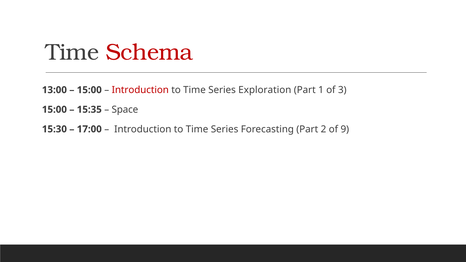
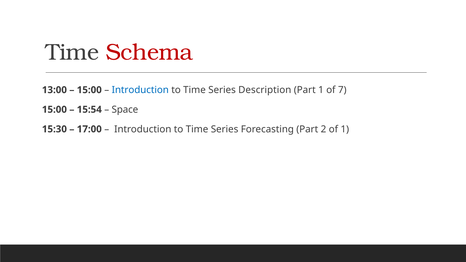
Introduction colour: red -> blue (140, 90)
Exploration: Exploration -> Description (265, 90)
3: 3 -> 7 (342, 90)
15:35: 15:35 -> 15:54 (89, 110)
of 9: 9 -> 1 (345, 129)
